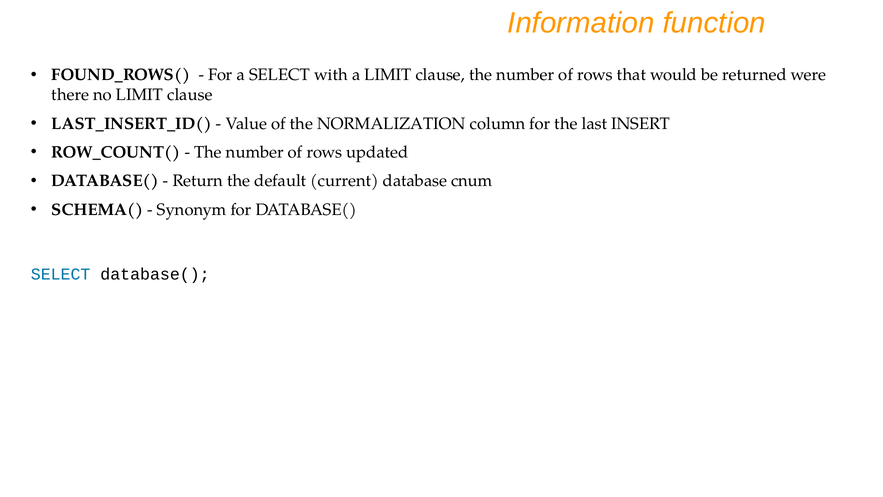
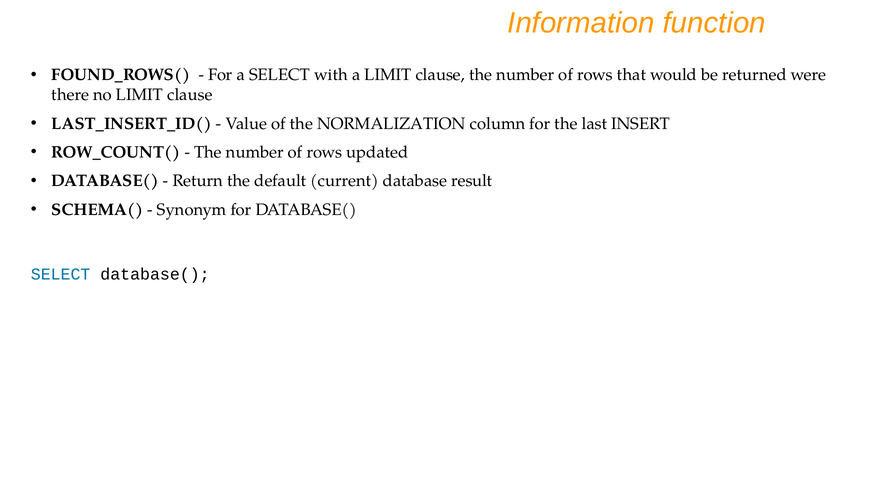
cnum: cnum -> result (472, 181)
